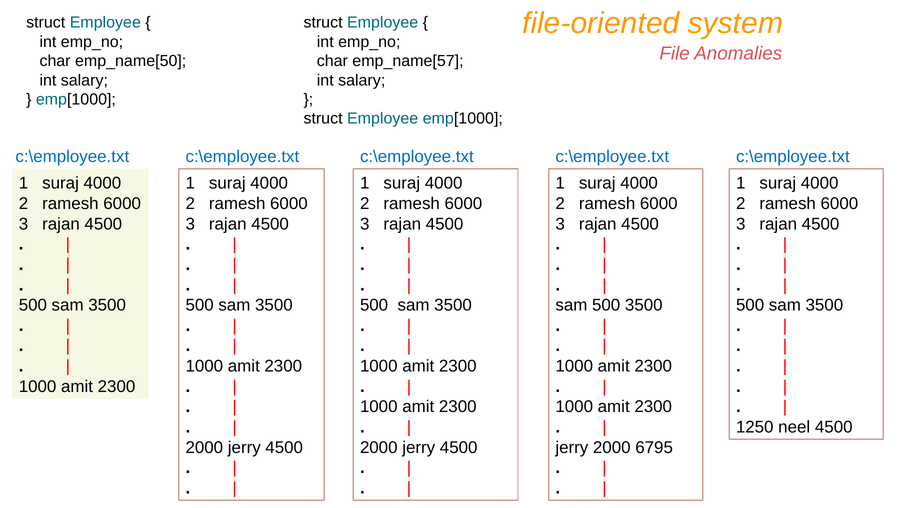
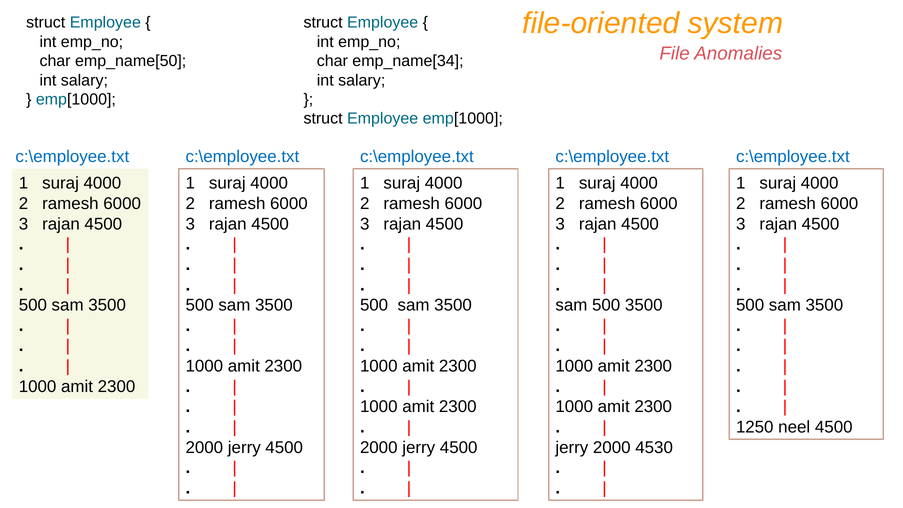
emp_name[57: emp_name[57 -> emp_name[34 (408, 61)
6795: 6795 -> 4530 (654, 447)
